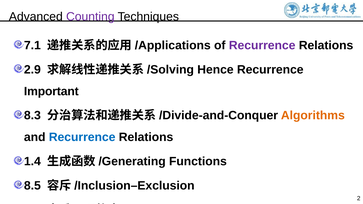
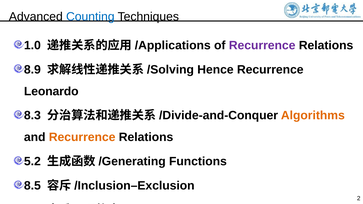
Counting colour: purple -> blue (90, 17)
7.1: 7.1 -> 1.0 (32, 45)
2.9: 2.9 -> 8.9 (32, 70)
Important: Important -> Leonardo (51, 91)
Recurrence colour: blue -> orange (82, 137)
1.4: 1.4 -> 5.2 (32, 162)
